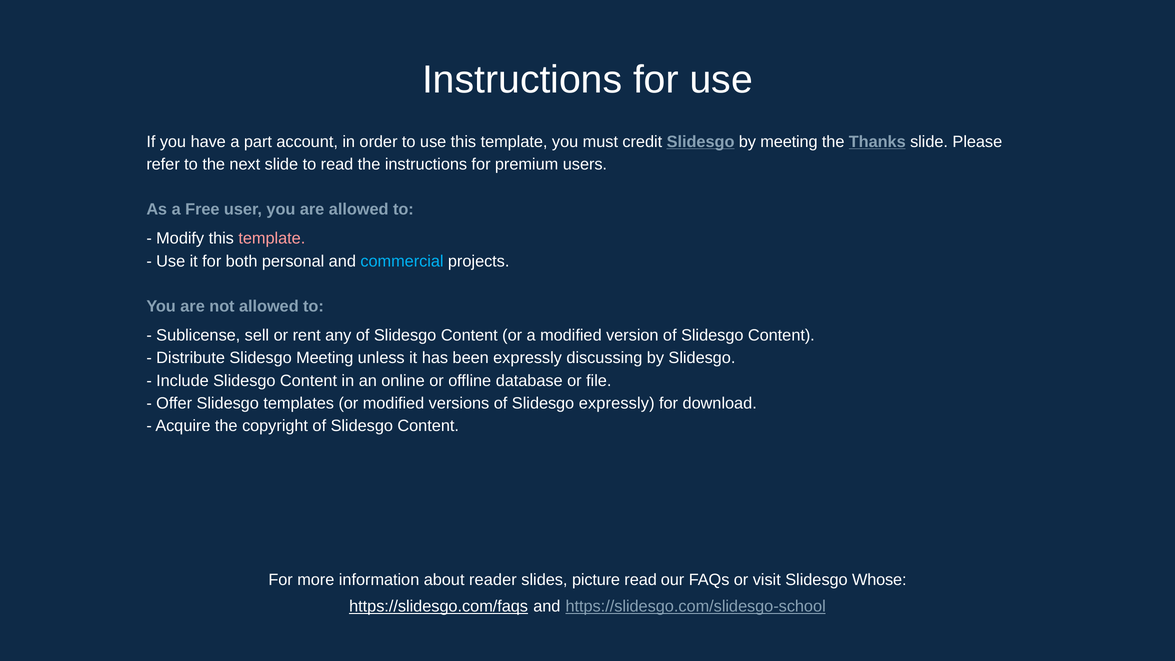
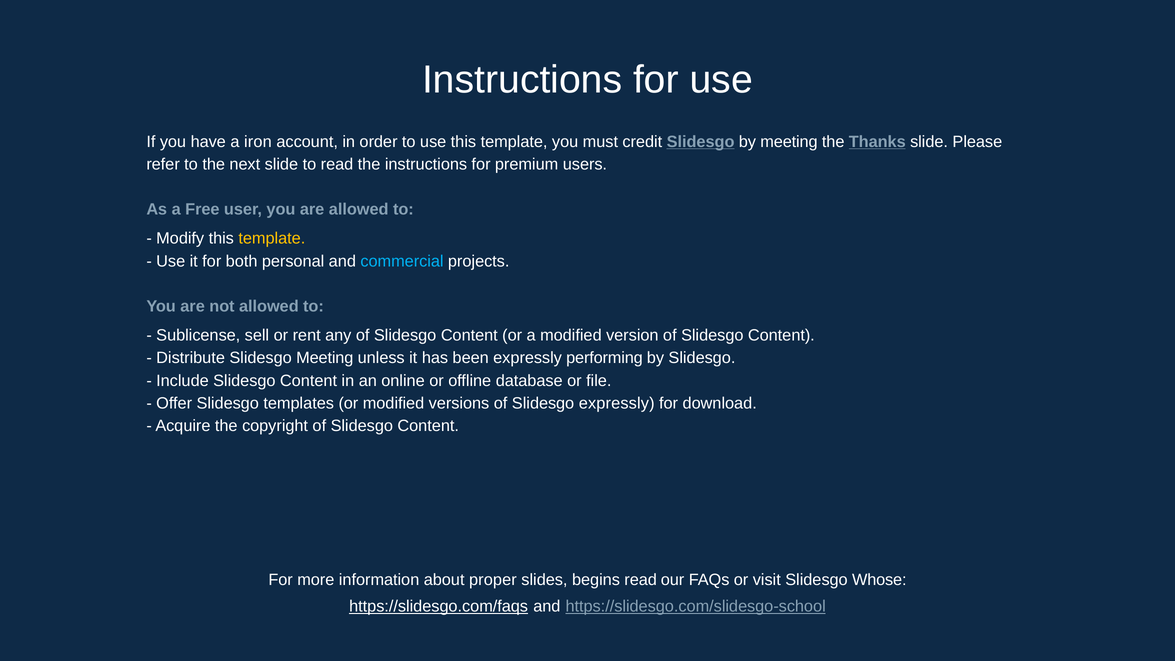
part: part -> iron (258, 142)
template colour: pink -> yellow (272, 239)
discussing: discussing -> performing (604, 358)
reader: reader -> proper (493, 580)
picture: picture -> begins (596, 580)
